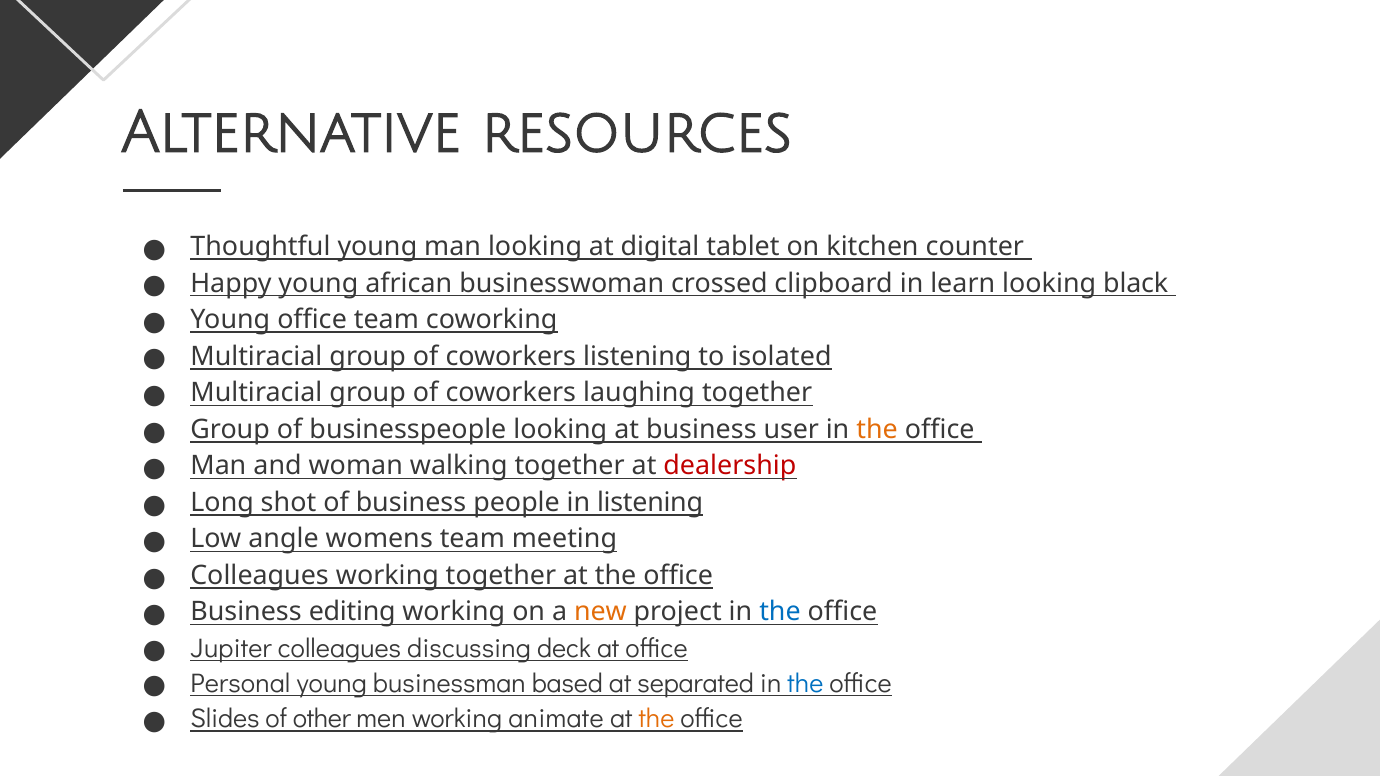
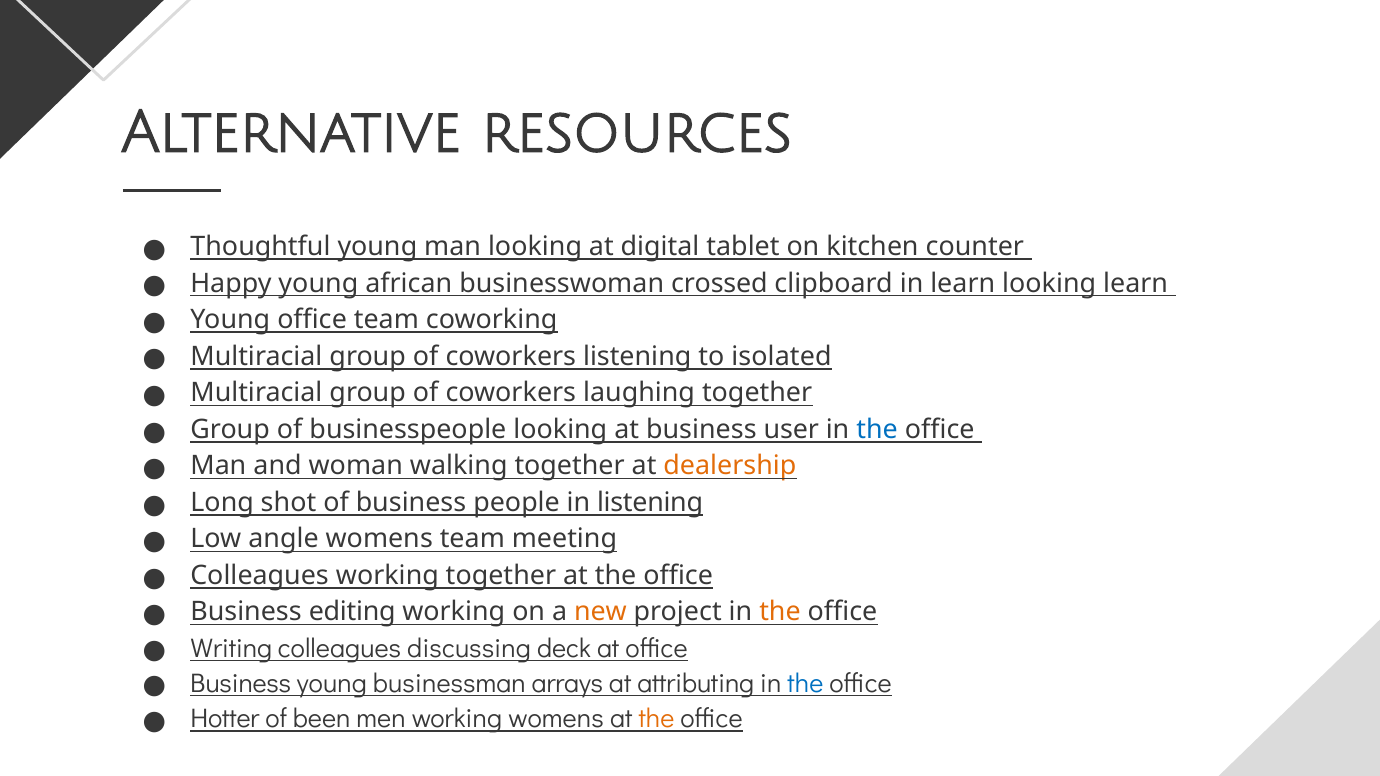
looking black: black -> learn (1136, 283)
the colour: orange -> blue (877, 430)
dealership colour: red -> orange (730, 466)
the colour: blue -> orange (780, 612)
Jupiter: Jupiter -> Writing (231, 649)
Personal: Personal -> Business (241, 684)
based: based -> arrays (567, 684)
separated: separated -> attributing (696, 684)
Slides: Slides -> Hotter (225, 719)
other: other -> been (322, 719)
working animate: animate -> womens (556, 719)
